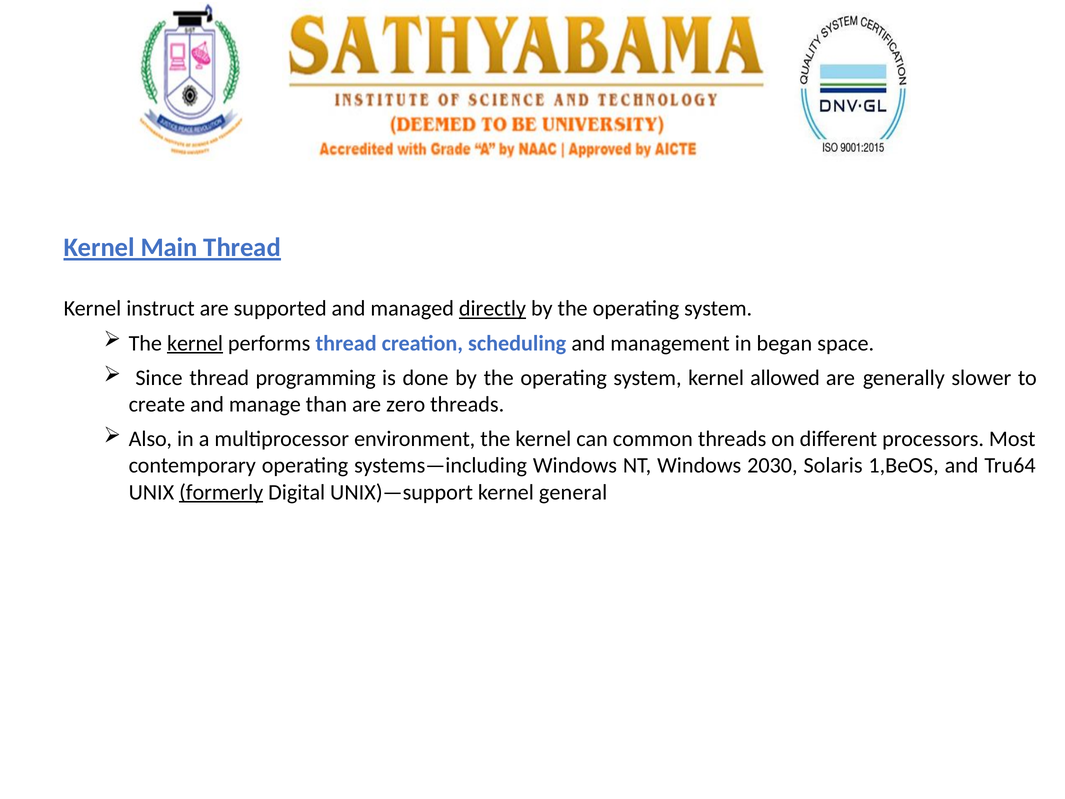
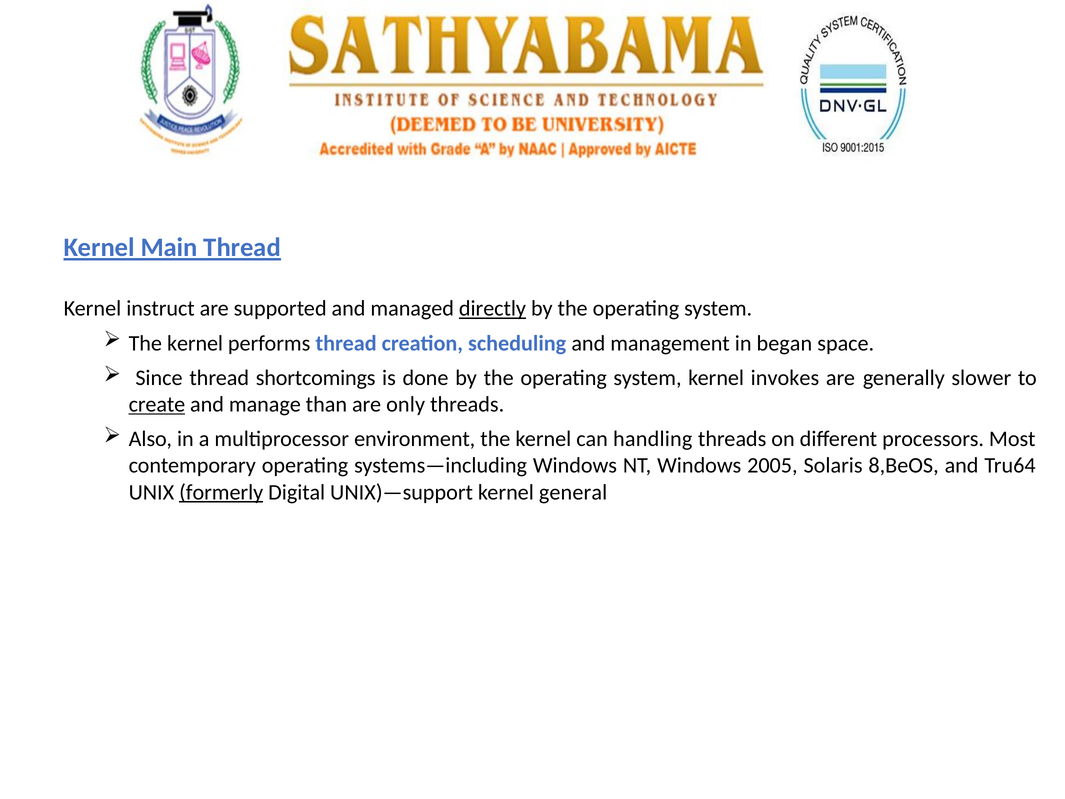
kernel underline: present -> none (195, 343)
programming: programming -> shortcomings (316, 378)
allowed: allowed -> invokes (785, 378)
create underline: none -> present (157, 404)
zero: zero -> only (406, 404)
common: common -> handling (653, 439)
2030: 2030 -> 2005 (772, 465)
1,BeOS: 1,BeOS -> 8,BeOS (904, 465)
